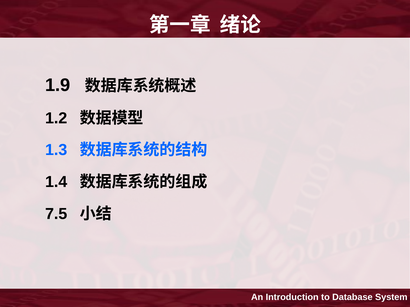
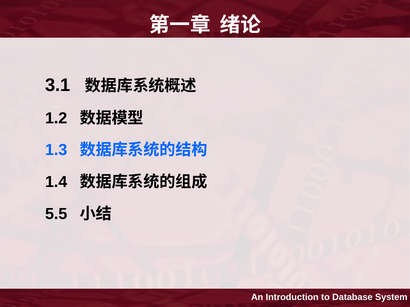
1.9: 1.9 -> 3.1 (58, 85)
7.5: 7.5 -> 5.5 (56, 214)
